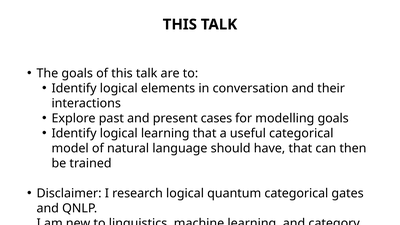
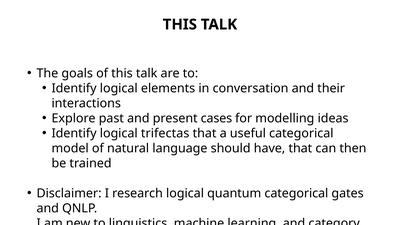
modelling goals: goals -> ideas (333, 118)
logical learning: learning -> trifectas (165, 133)
